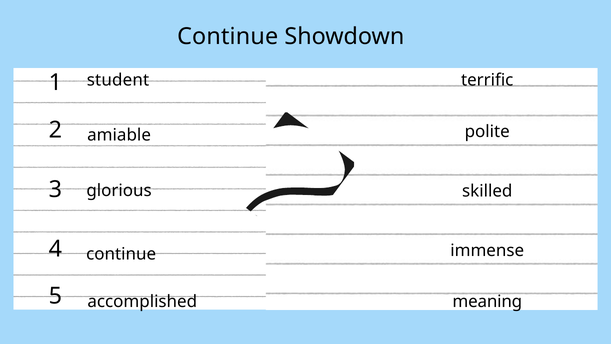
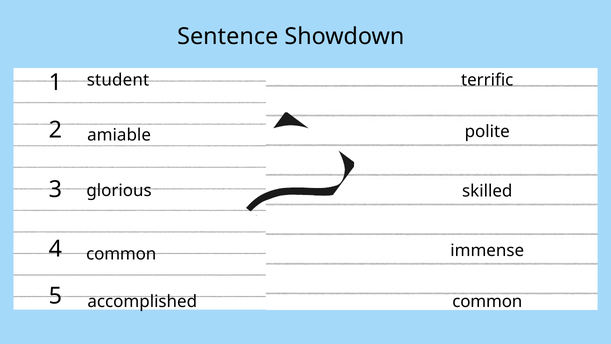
Continue: Continue -> Sentence (228, 37)
continue: continue -> common (121, 254)
meaning: meaning -> common (487, 301)
